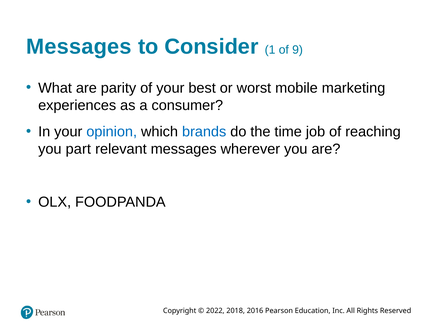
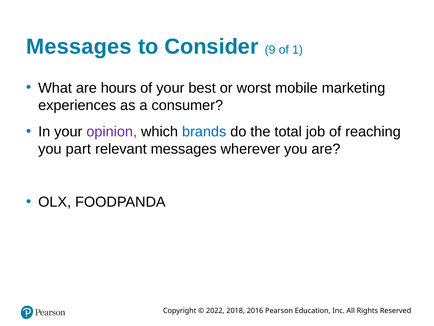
1: 1 -> 9 (270, 50)
9: 9 -> 1 (298, 50)
parity: parity -> hours (119, 88)
opinion colour: blue -> purple (112, 132)
time: time -> total (288, 132)
